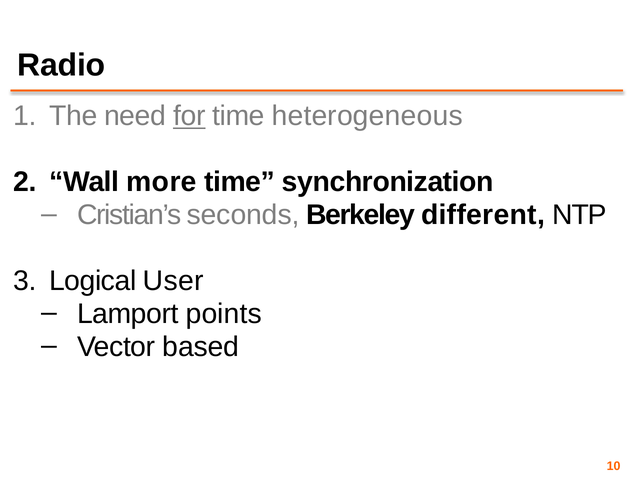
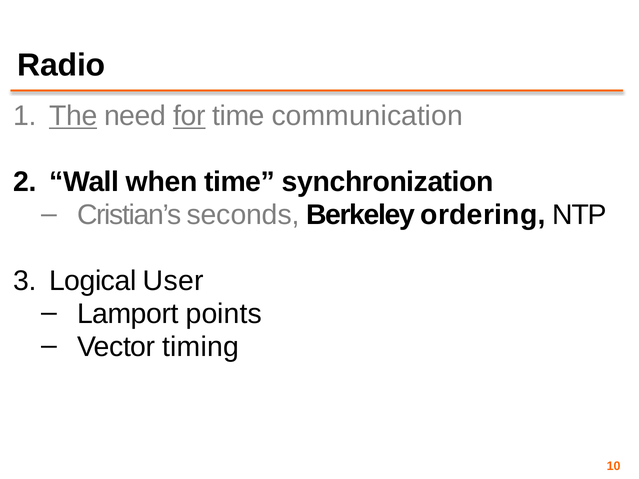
The underline: none -> present (73, 116)
heterogeneous: heterogeneous -> communication (367, 116)
more: more -> when (162, 182)
different: different -> ordering (483, 215)
based: based -> timing (201, 347)
